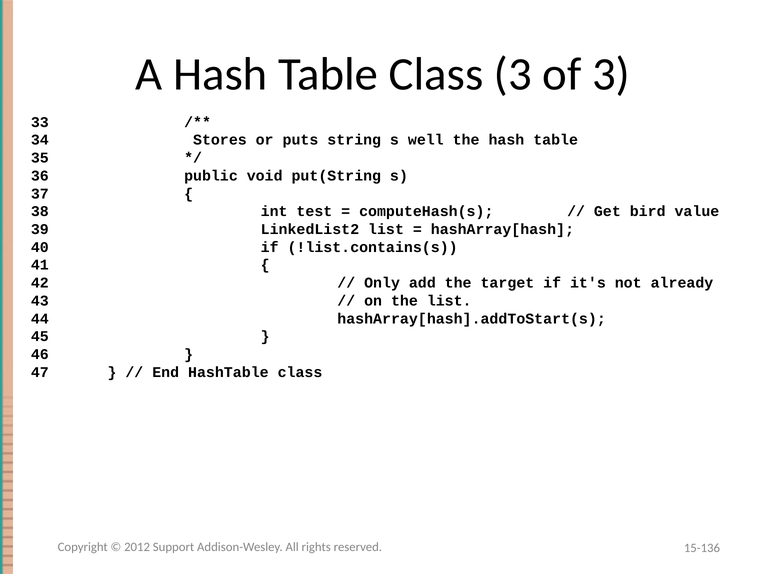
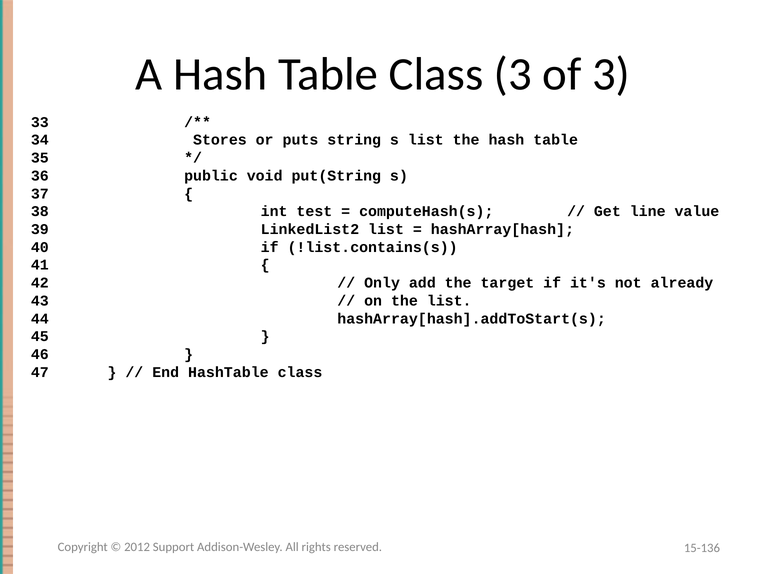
s well: well -> list (426, 140)
bird: bird -> line (648, 212)
